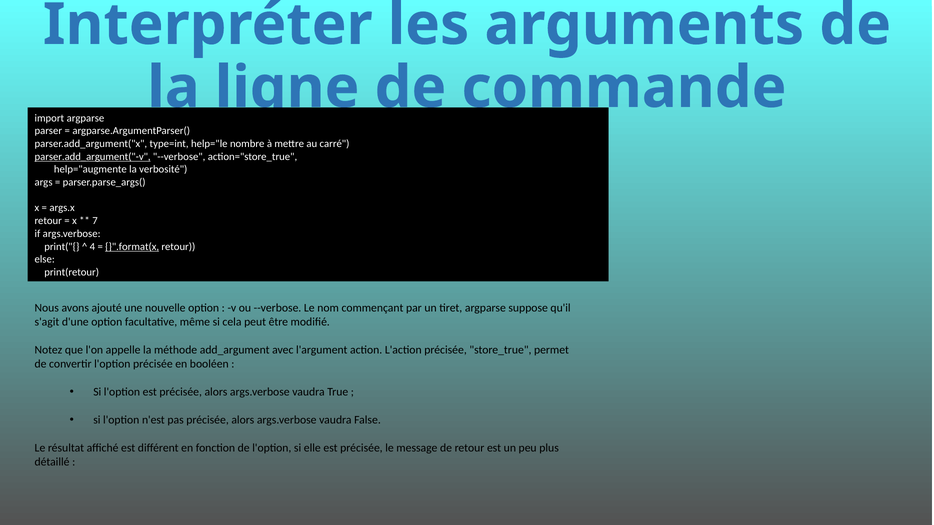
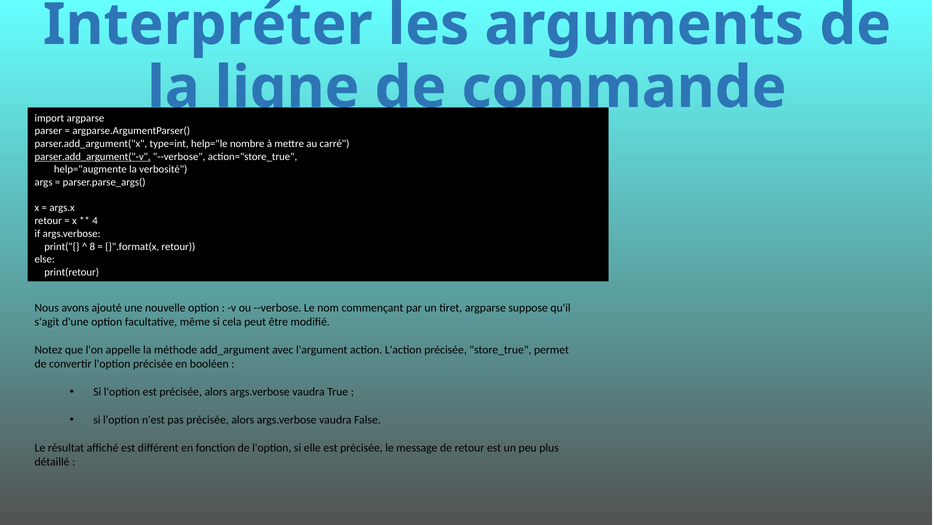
7: 7 -> 4 (95, 221)
4: 4 -> 8 (92, 247)
}".format(x underline: present -> none (132, 247)
